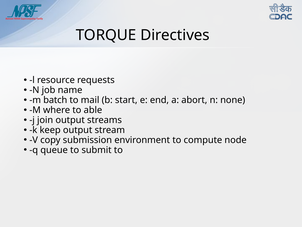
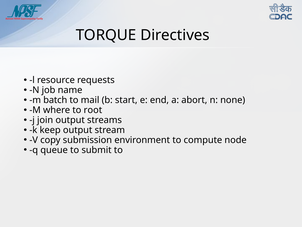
able: able -> root (93, 110)
